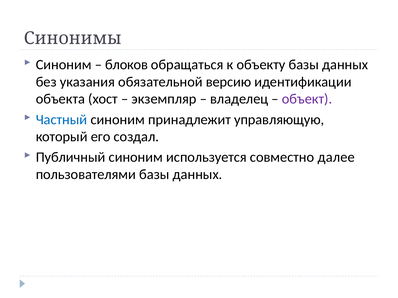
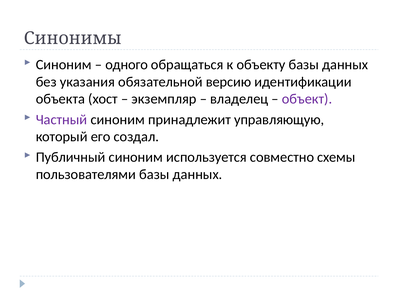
блоков: блоков -> одного (127, 65)
Частный colour: blue -> purple (61, 120)
далее: далее -> схемы (336, 158)
